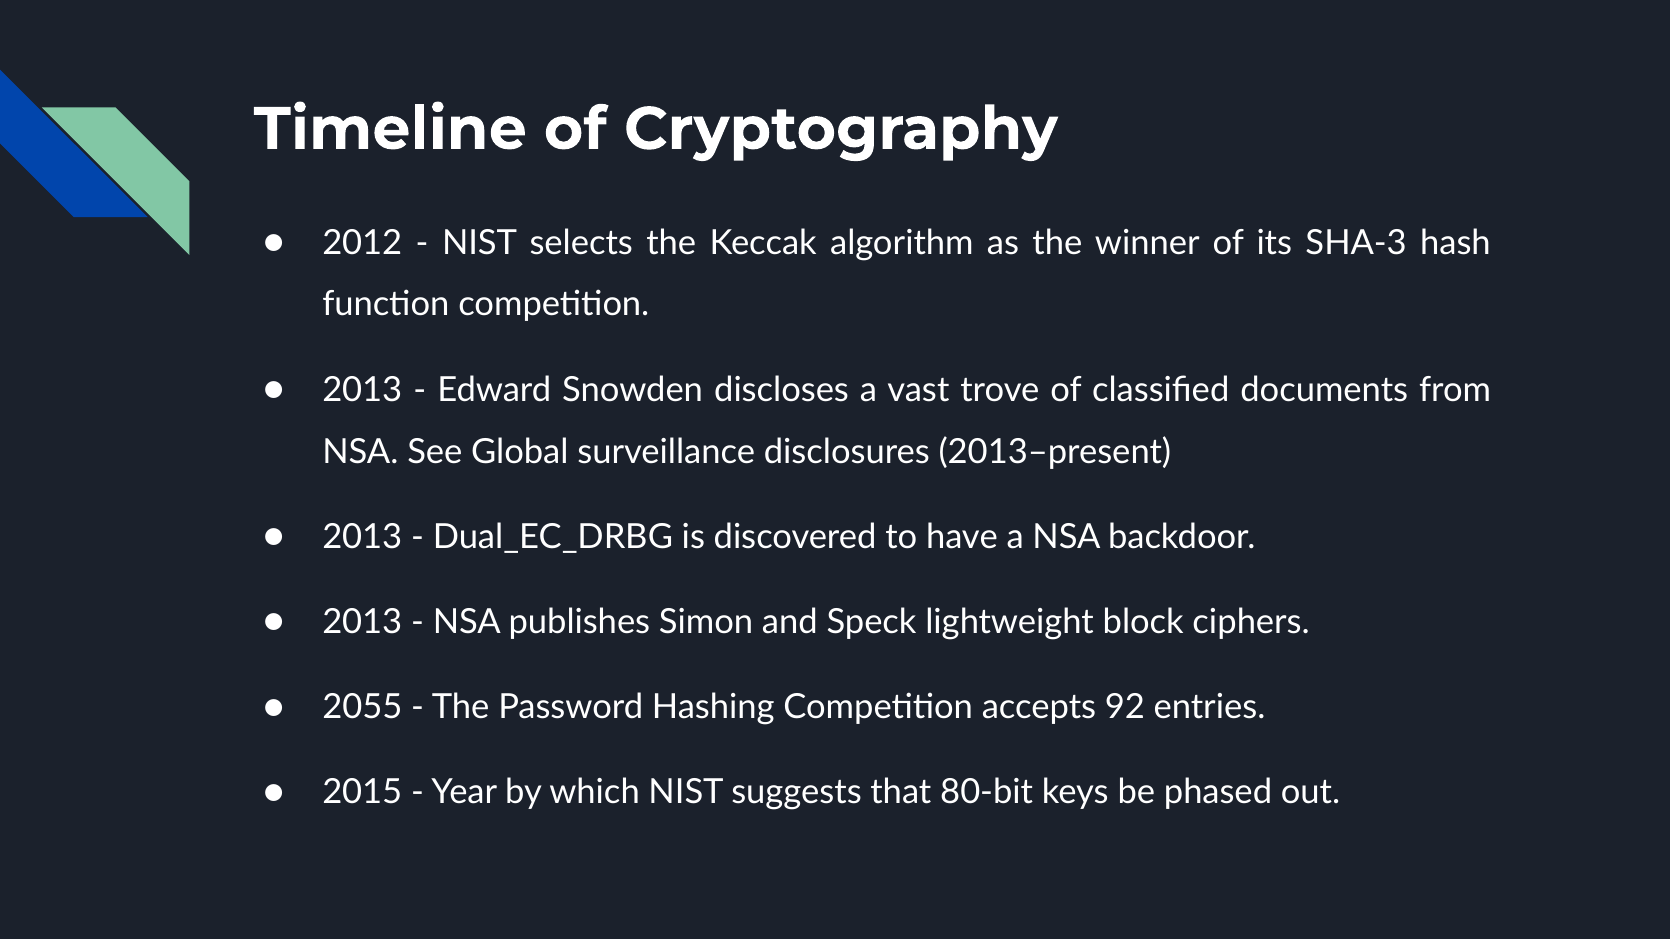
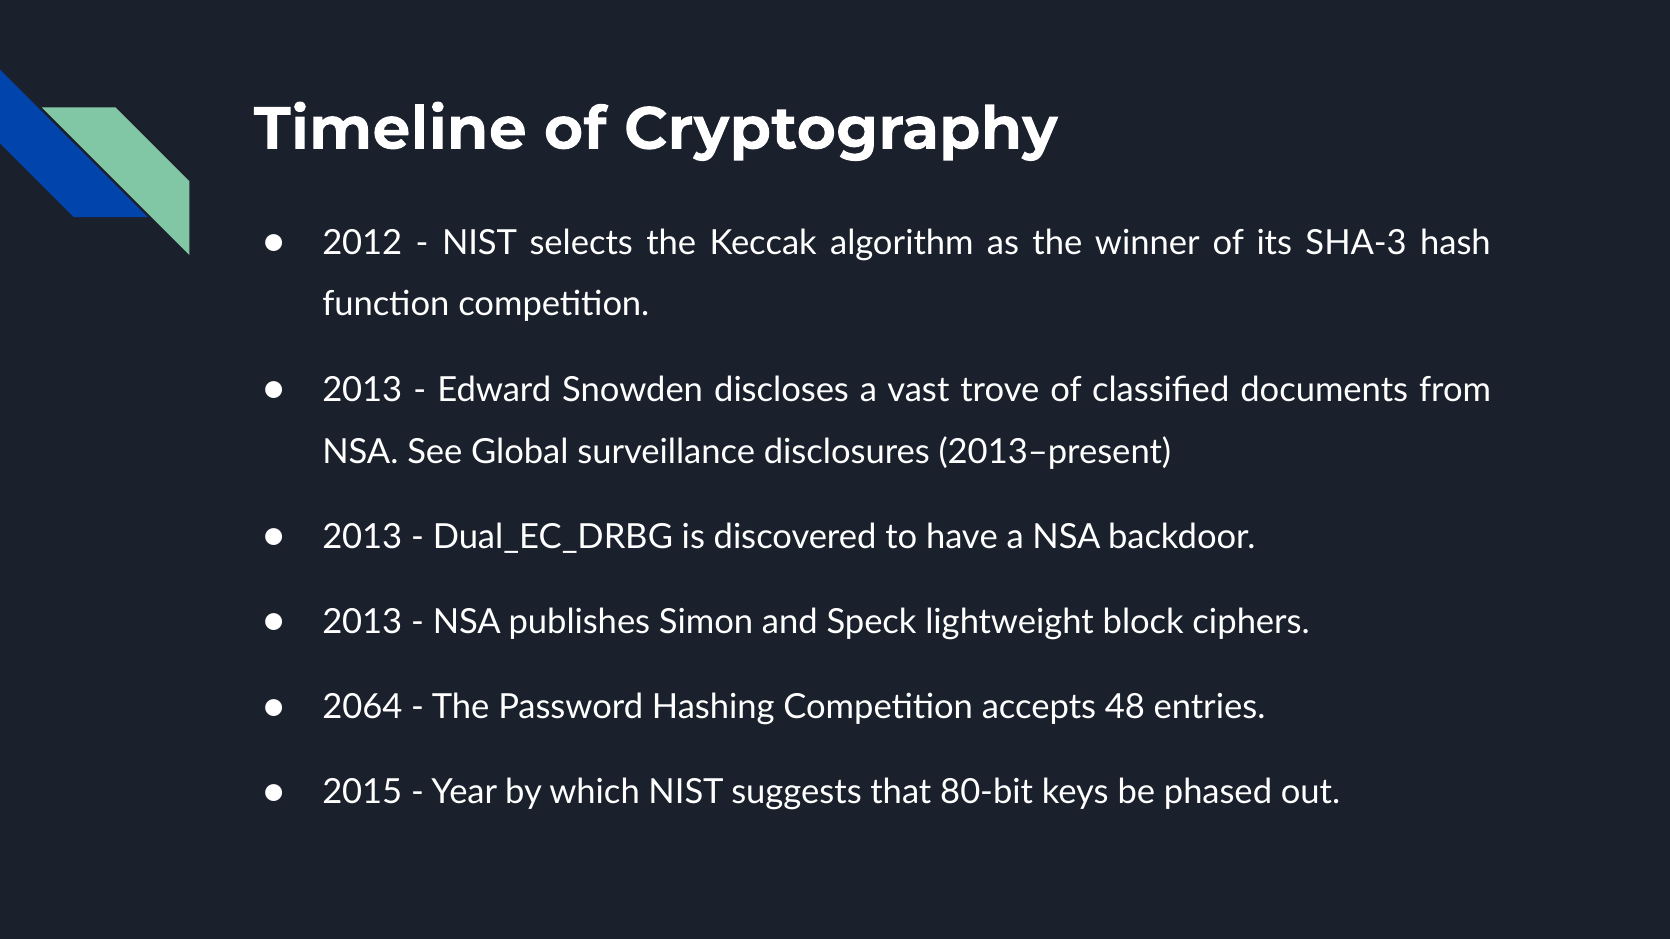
2055: 2055 -> 2064 (362, 708)
92: 92 -> 48 (1125, 708)
